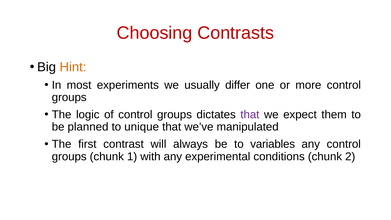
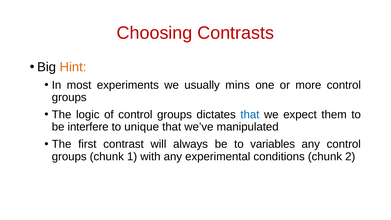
differ: differ -> mins (238, 85)
that colour: purple -> blue (250, 115)
planned: planned -> interfere (88, 127)
